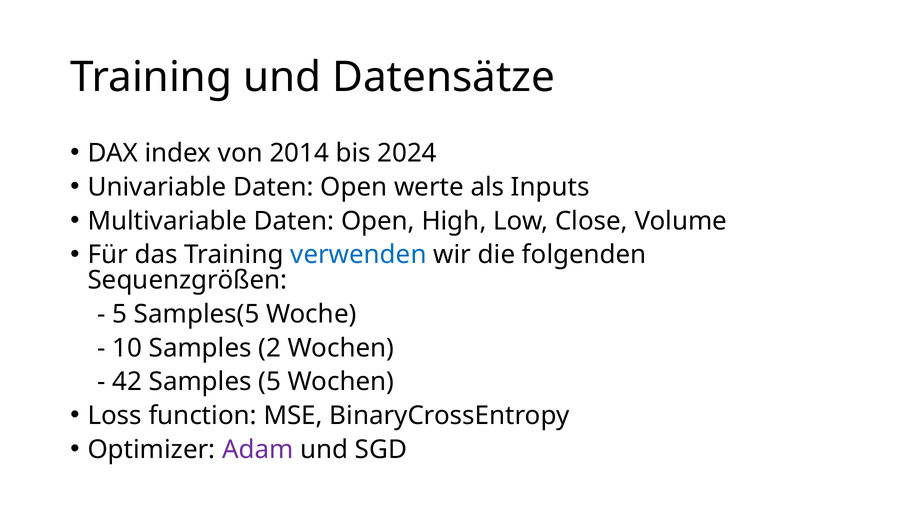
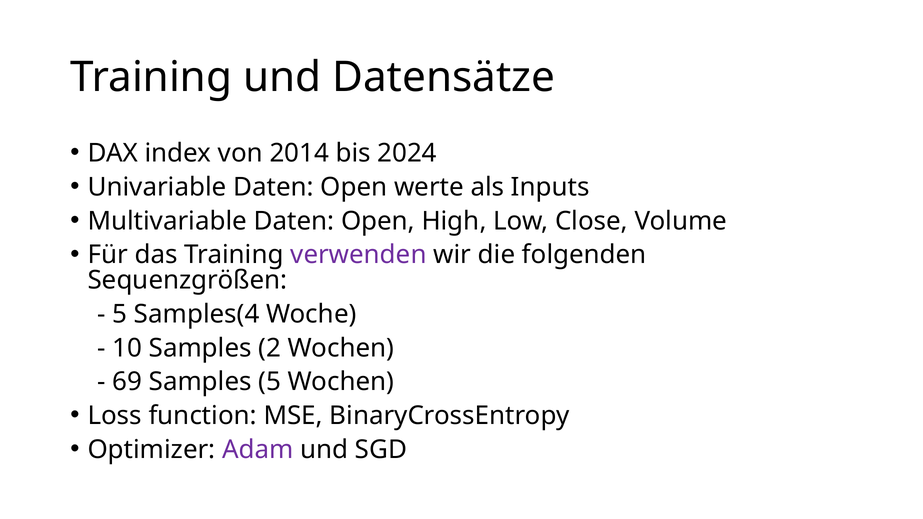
verwenden colour: blue -> purple (358, 255)
Samples(5: Samples(5 -> Samples(4 (197, 314)
42: 42 -> 69 (127, 382)
